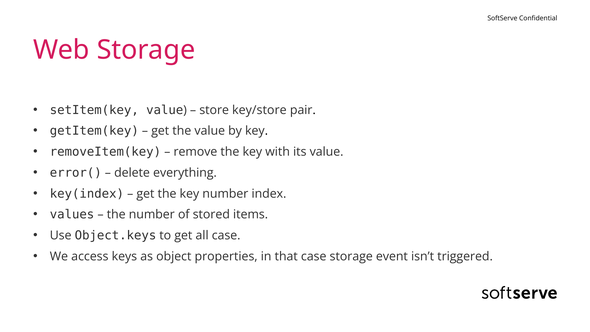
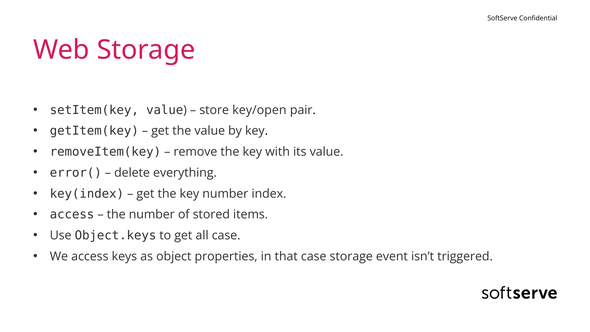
key/store: key/store -> key/open (259, 110)
values: values -> access (72, 215)
